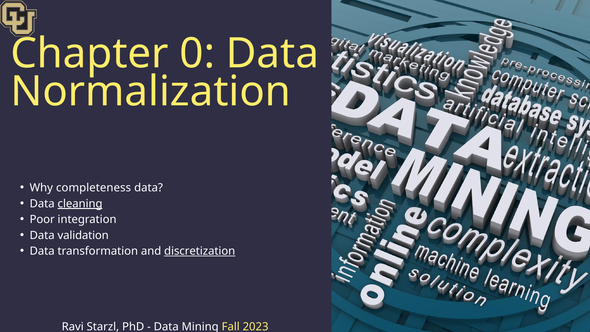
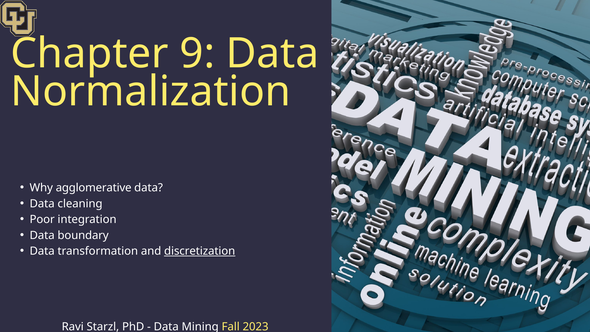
0: 0 -> 9 (197, 54)
completeness: completeness -> agglomerative (94, 188)
cleaning underline: present -> none (80, 204)
validation: validation -> boundary (83, 235)
